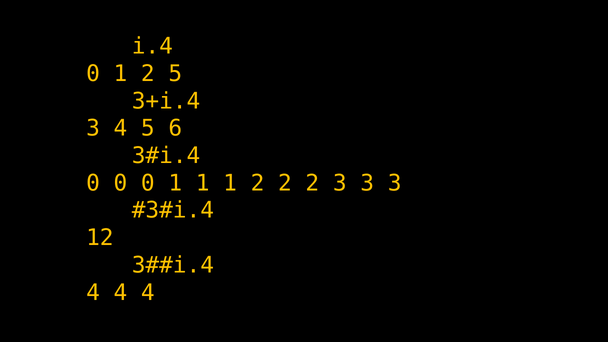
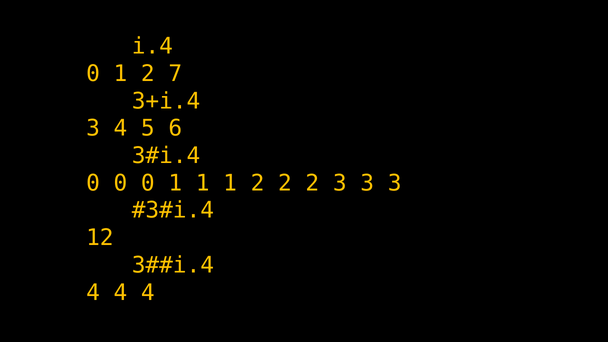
2 5: 5 -> 7 (175, 74)
